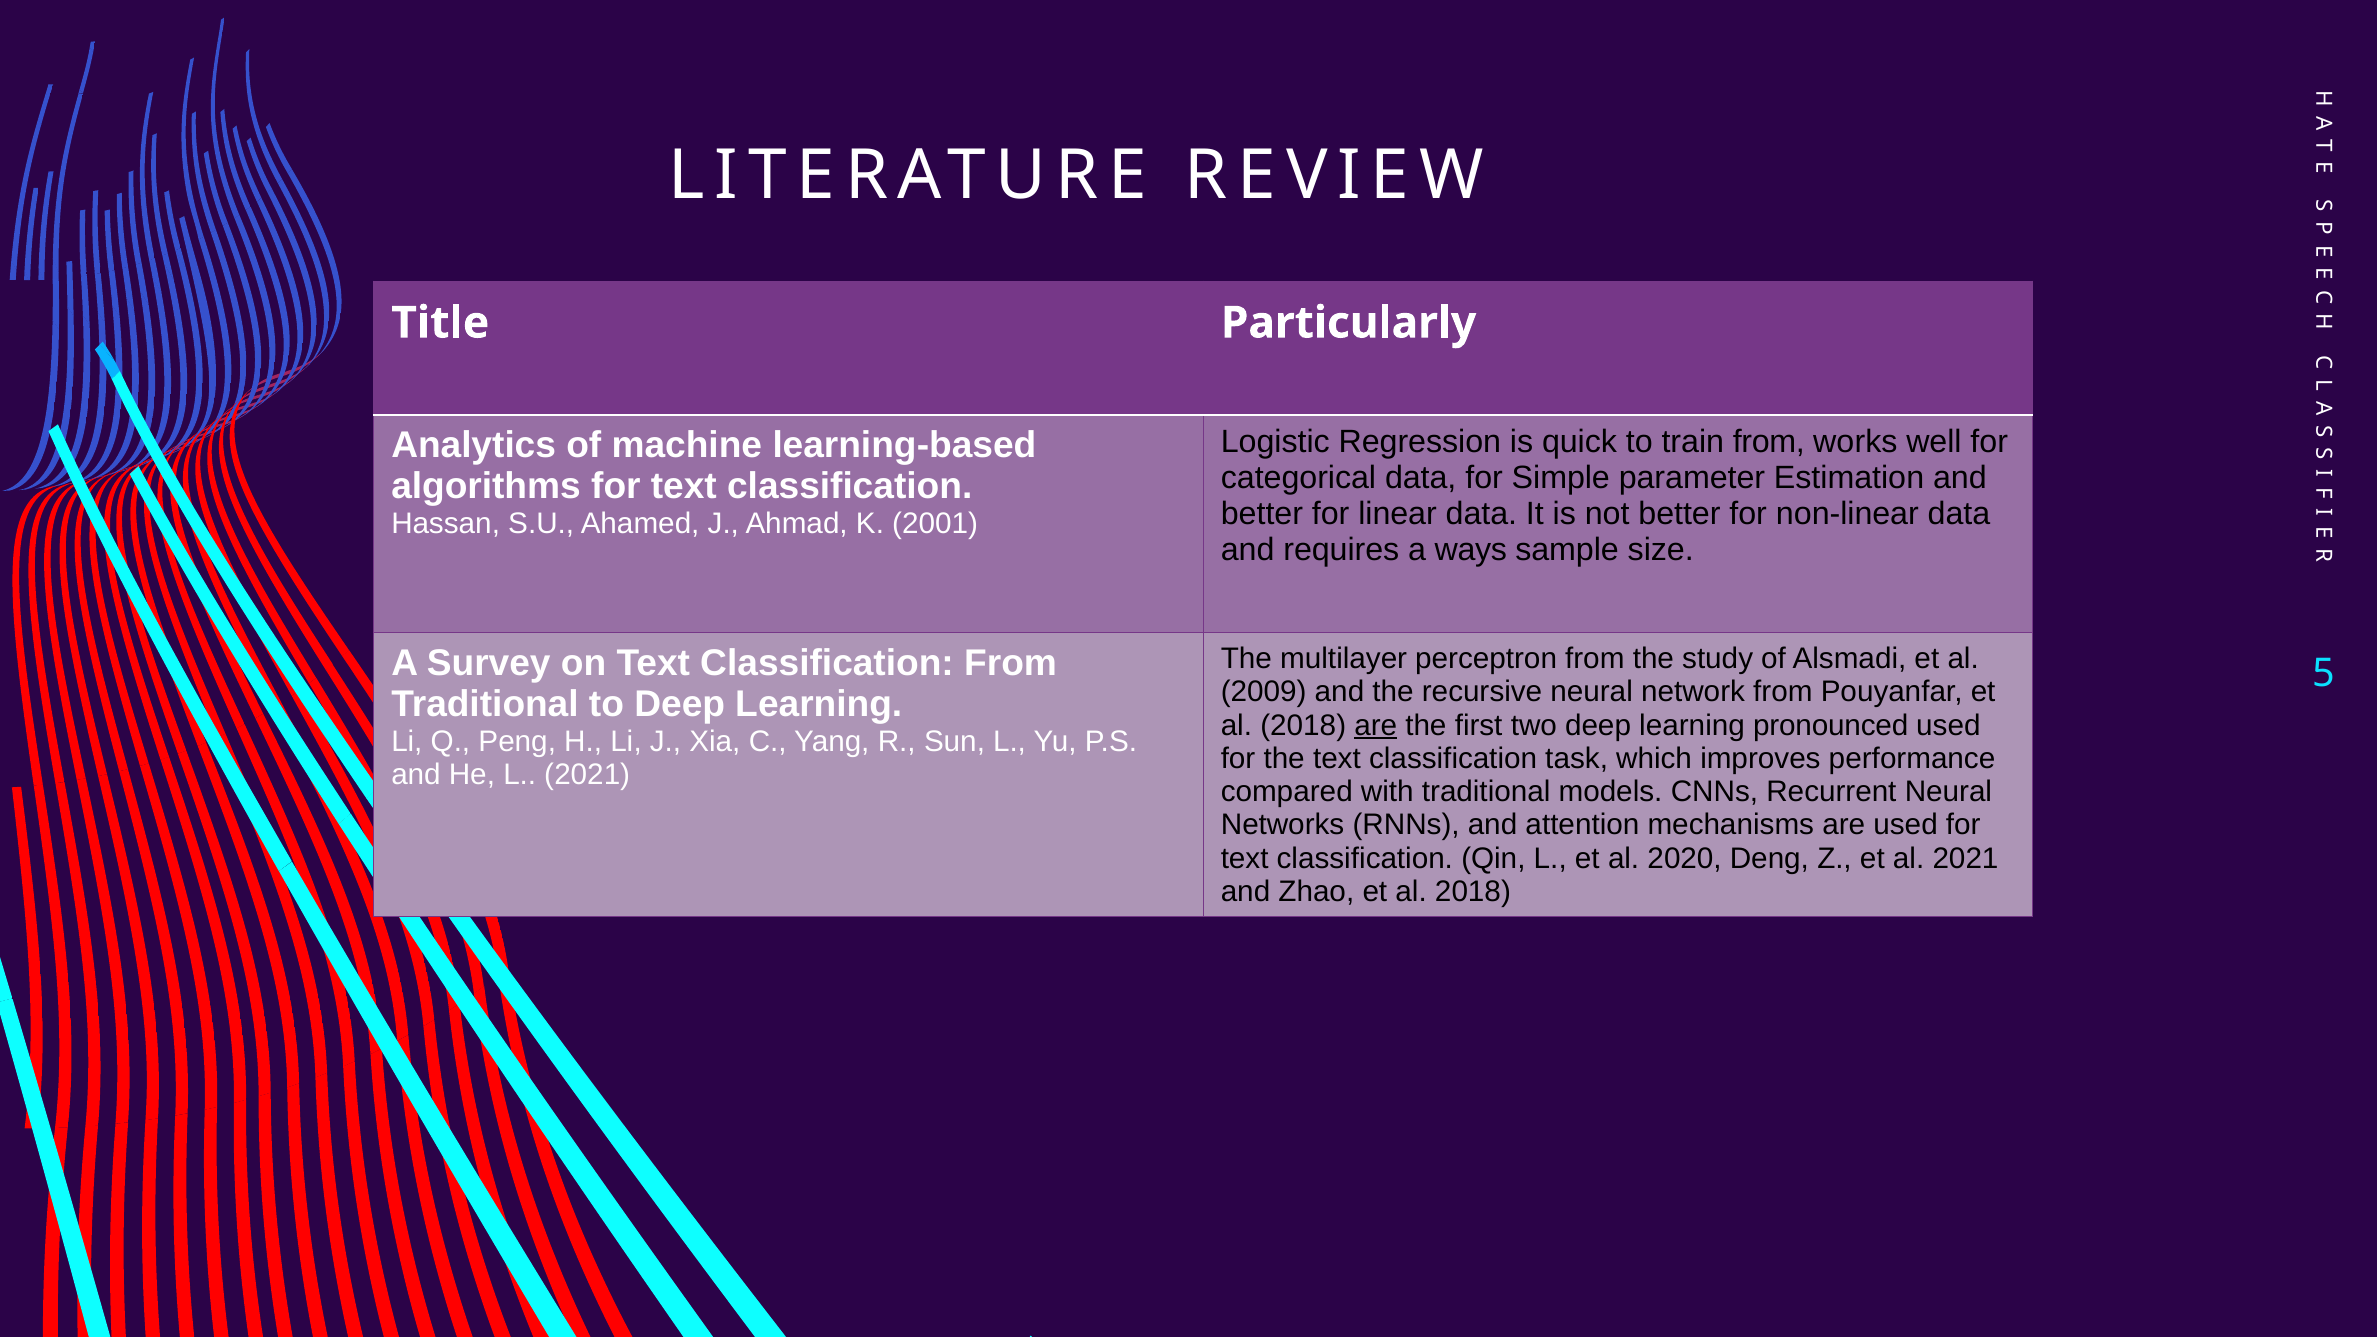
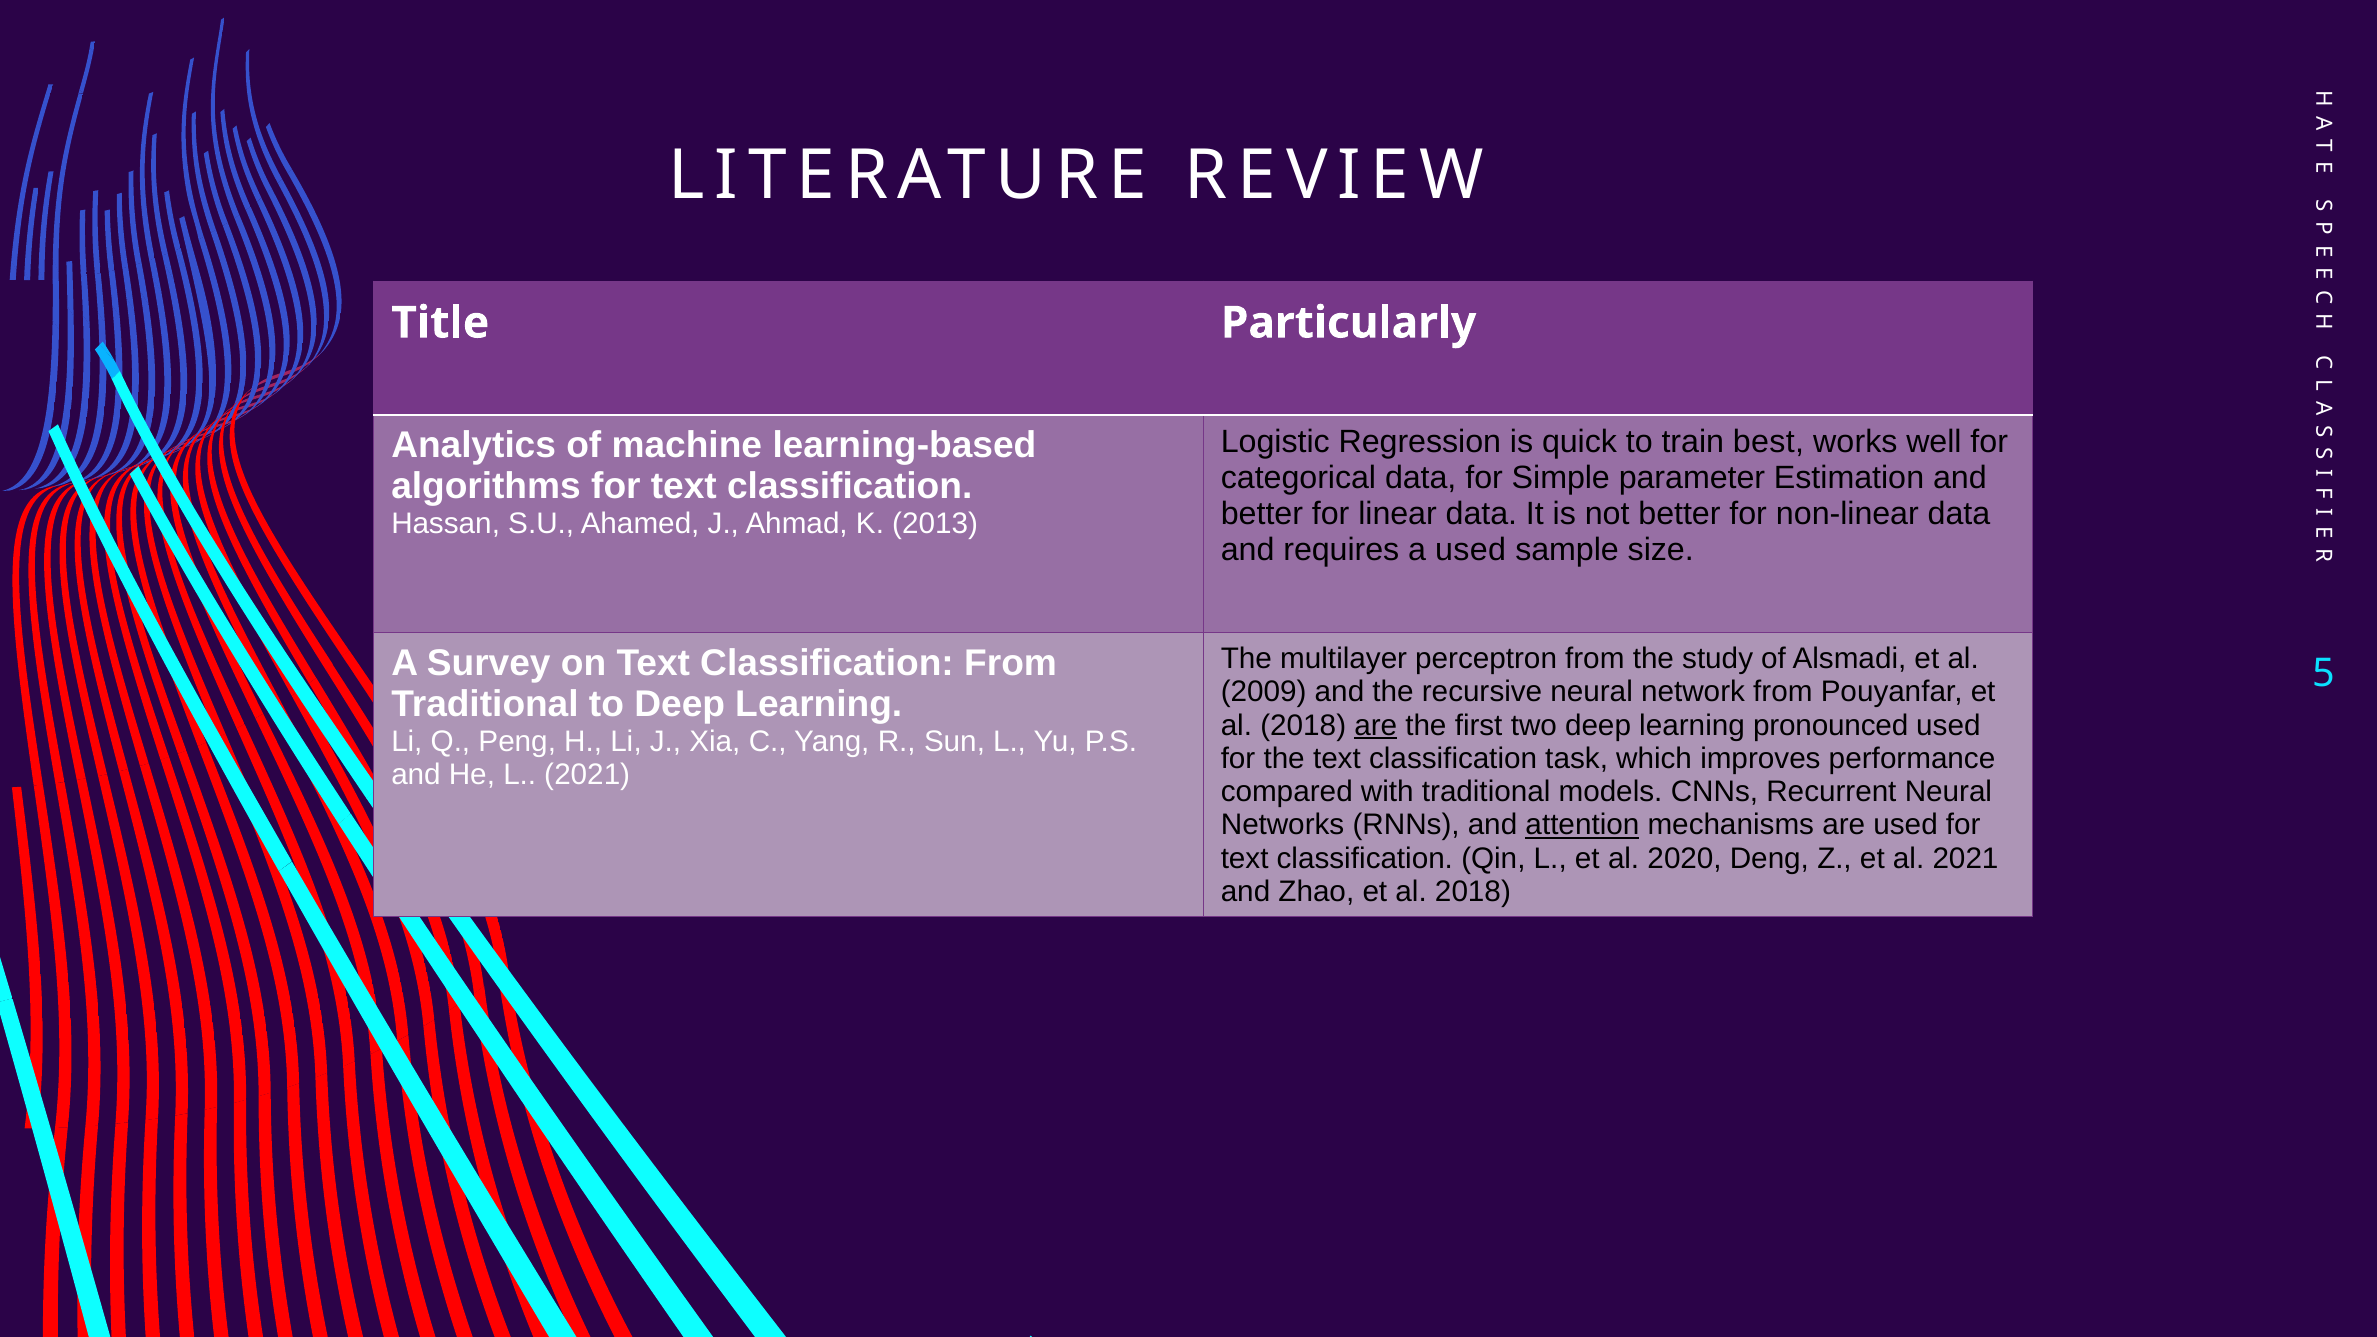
train from: from -> best (1768, 442)
2001: 2001 -> 2013 (935, 524)
a ways: ways -> used (1471, 550)
attention underline: none -> present (1582, 825)
